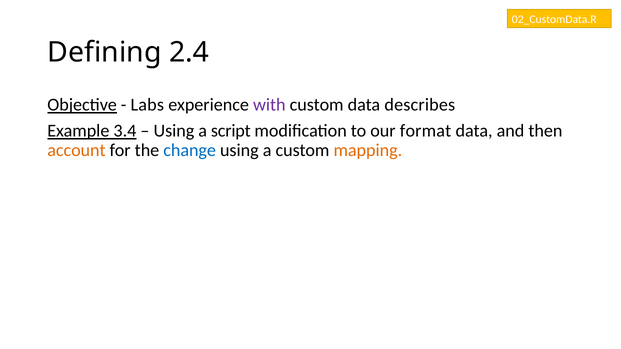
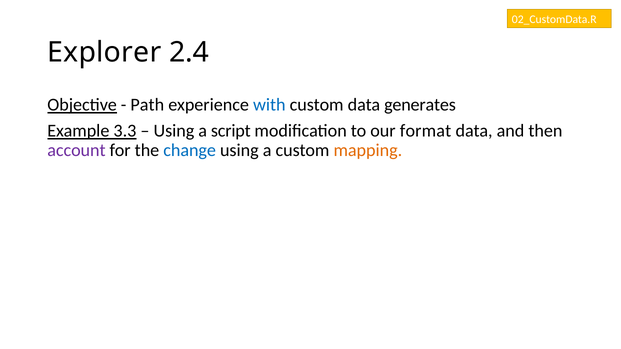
Defining: Defining -> Explorer (104, 52)
Labs: Labs -> Path (147, 105)
with colour: purple -> blue (269, 105)
describes: describes -> generates (420, 105)
3.4: 3.4 -> 3.3 (125, 131)
account colour: orange -> purple (76, 151)
